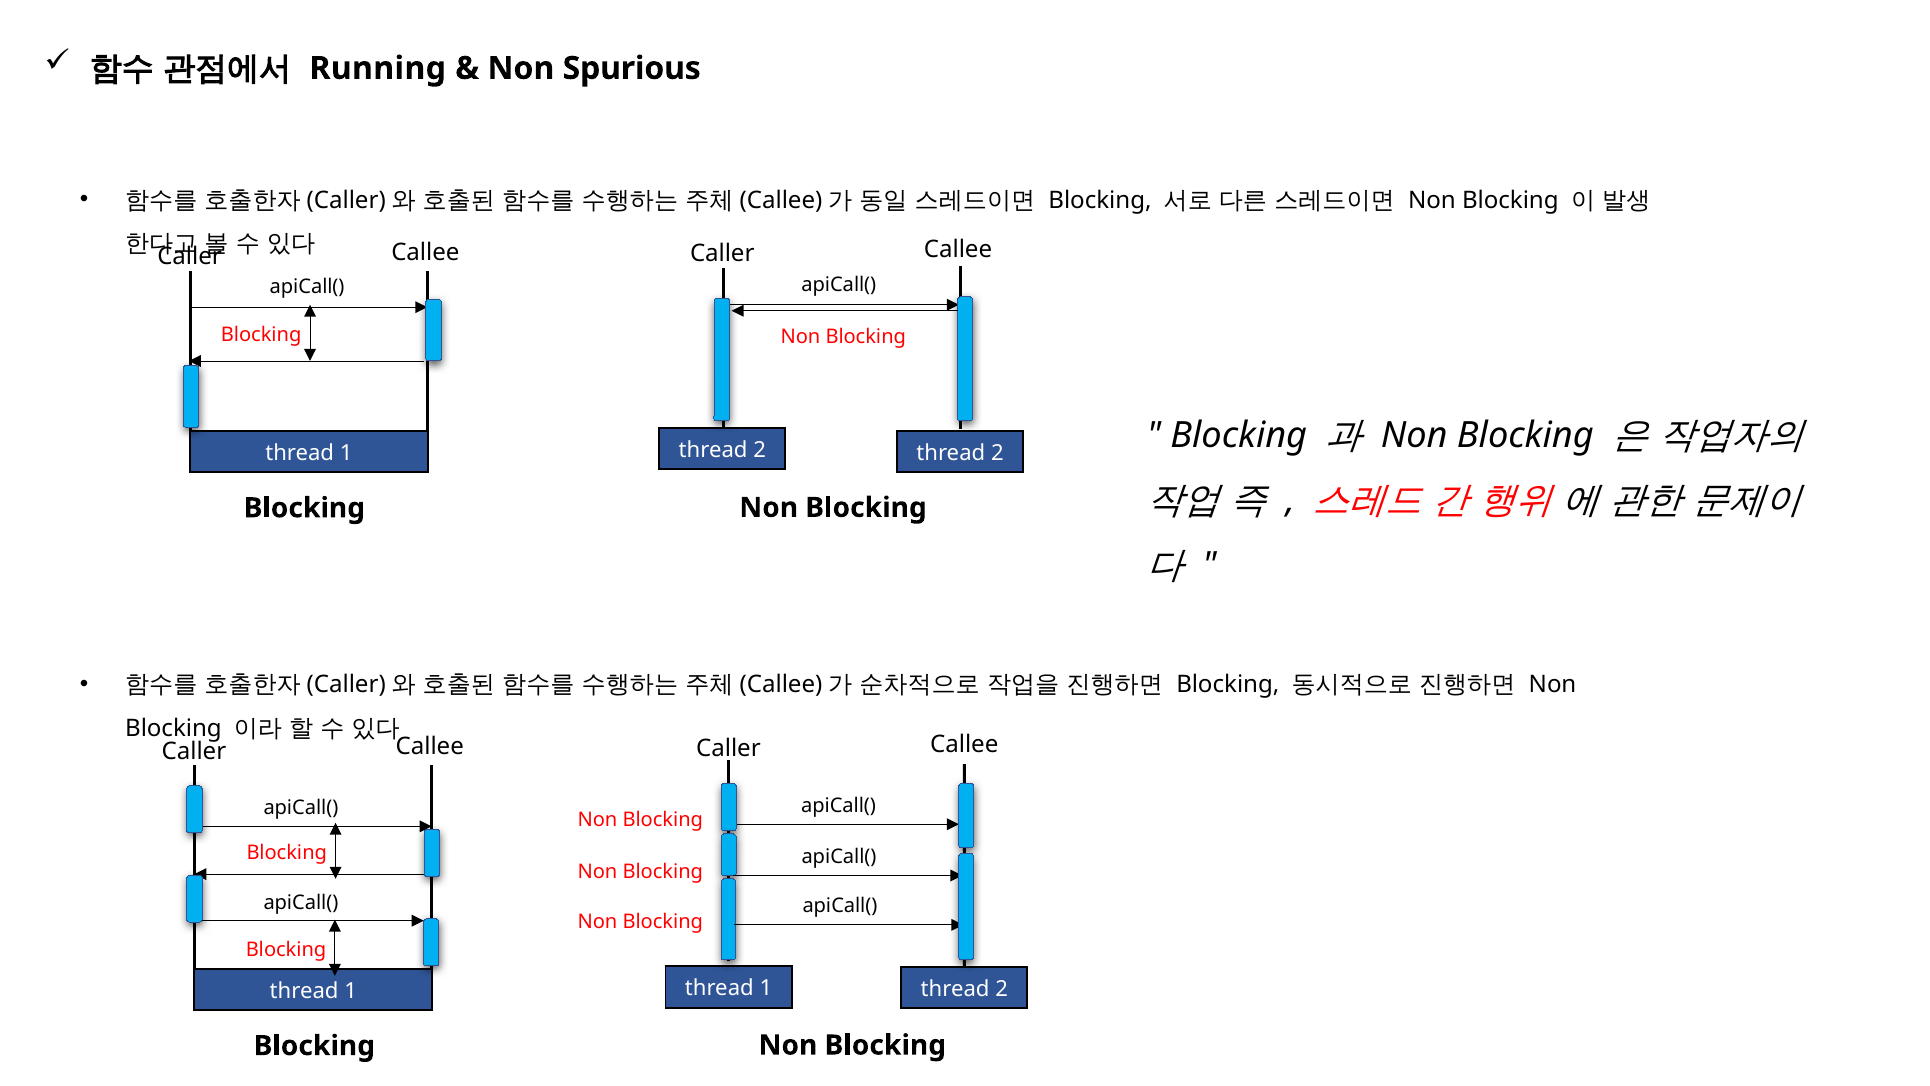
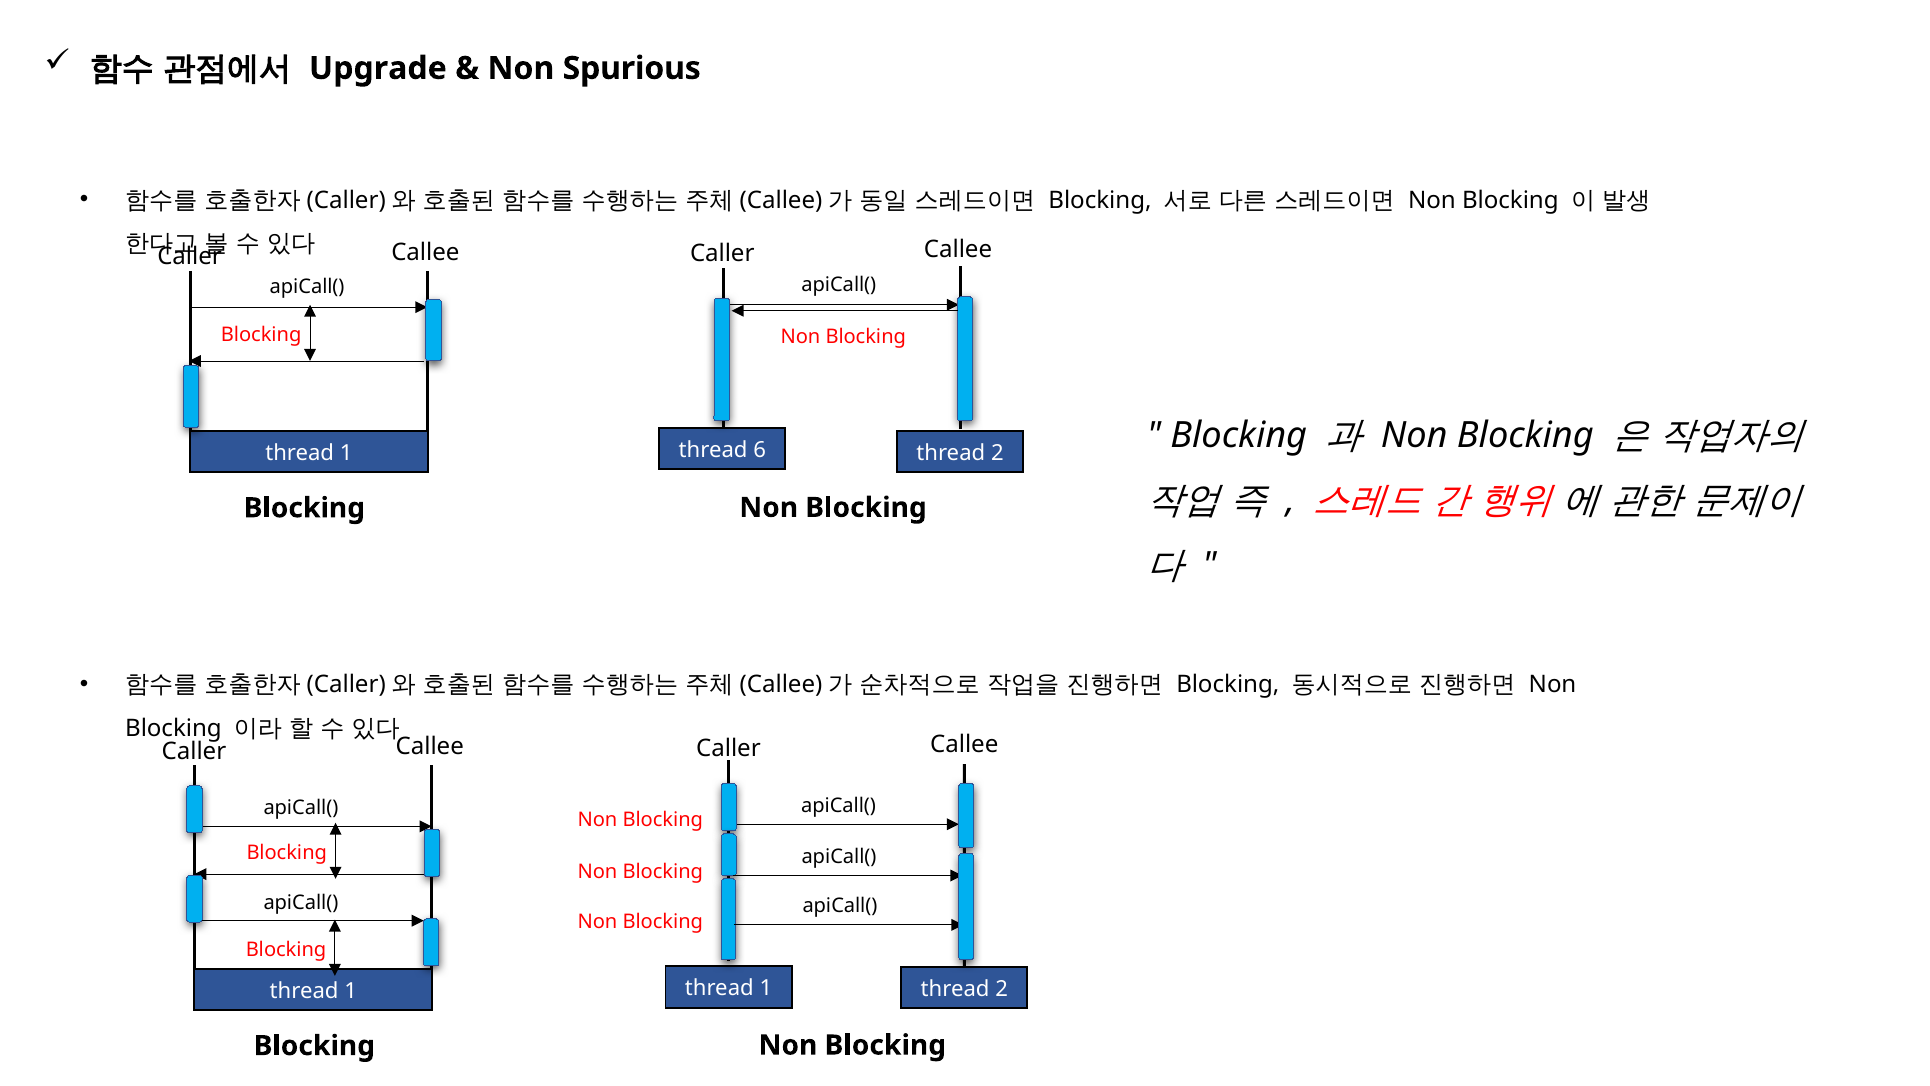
Running: Running -> Upgrade (378, 68)
2: 2 -> 6 (760, 450)
